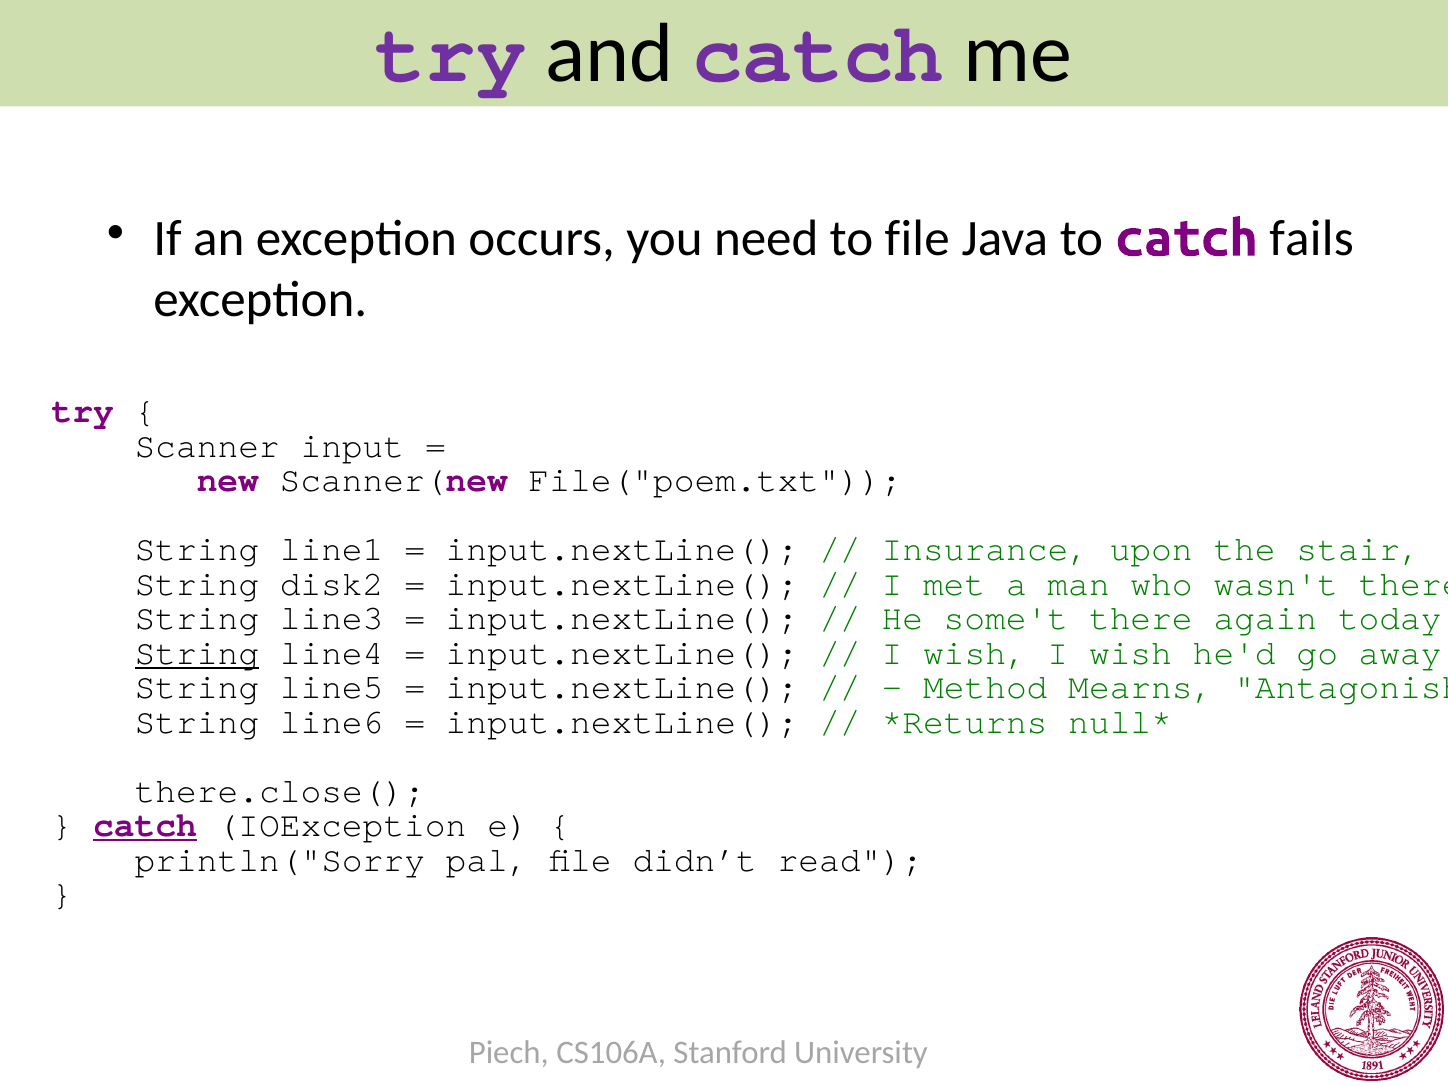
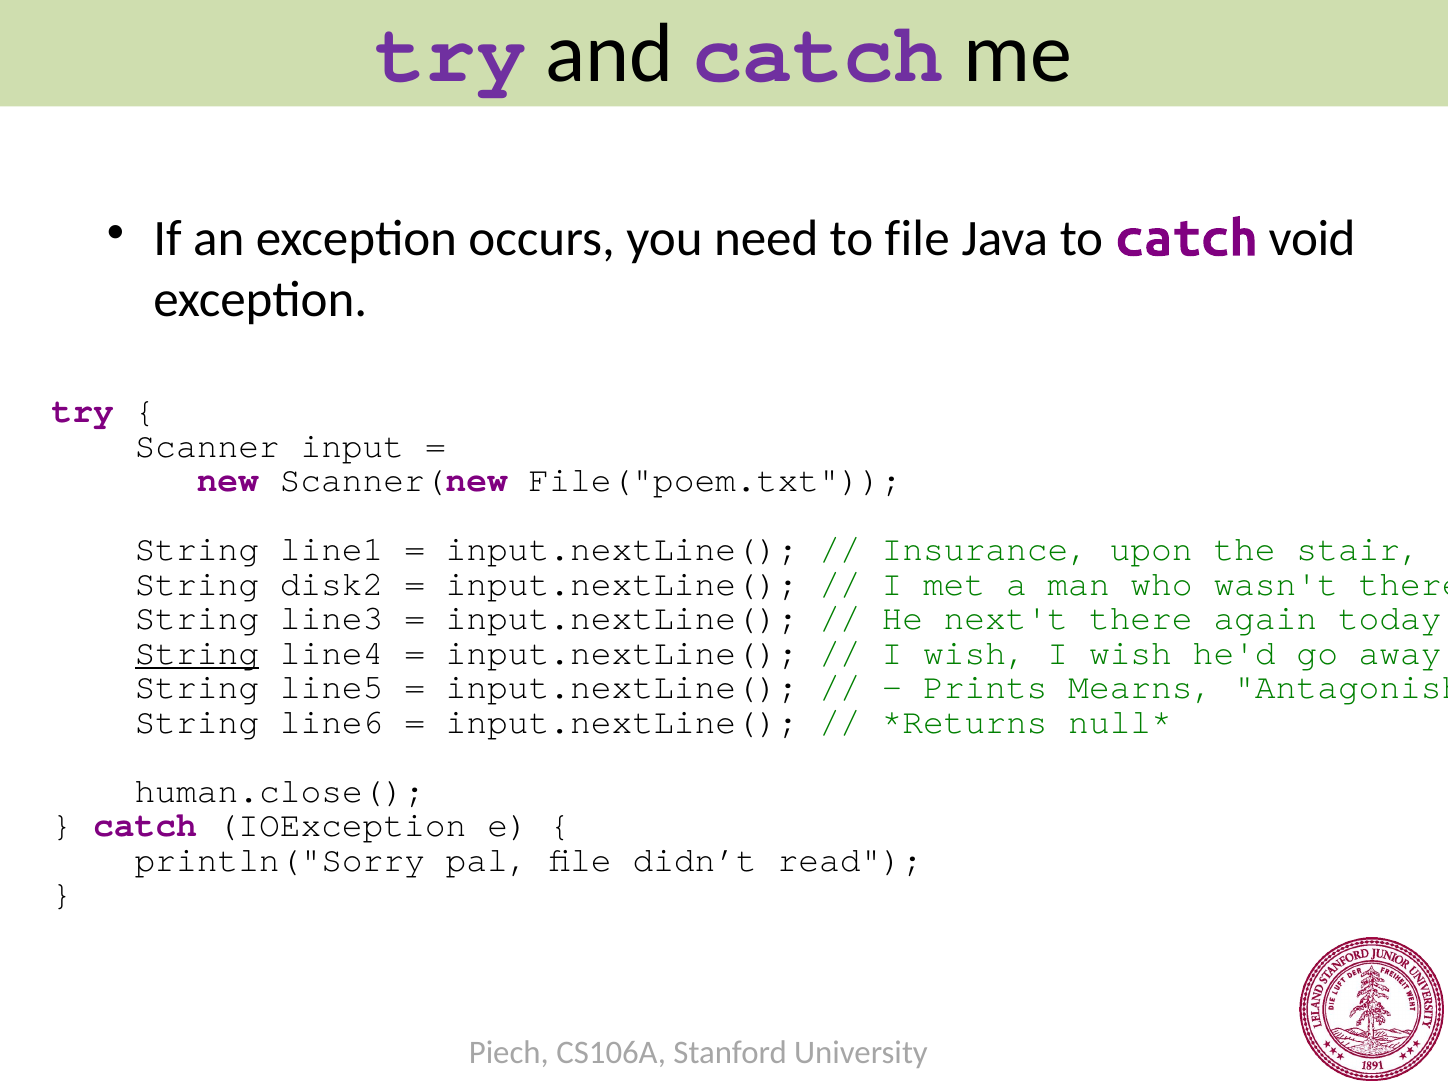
fails: fails -> void (1312, 239)
some't: some't -> next't (1006, 618)
Method: Method -> Prints (985, 687)
there.close(: there.close( -> human.close( (280, 791)
catch underline: present -> none (145, 825)
